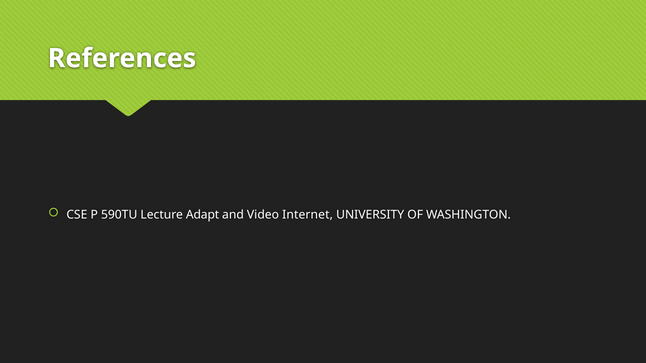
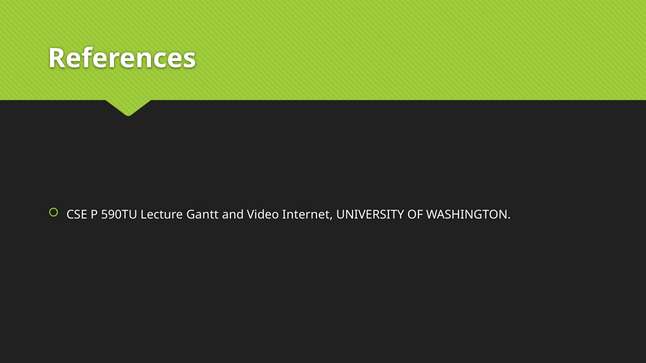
Adapt: Adapt -> Gantt (202, 215)
